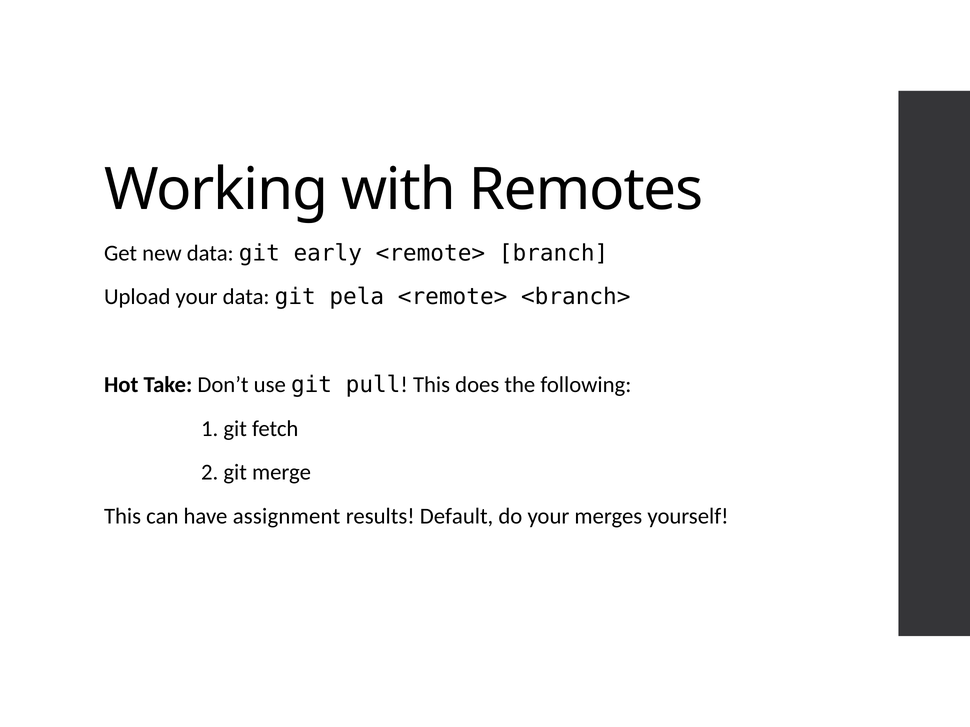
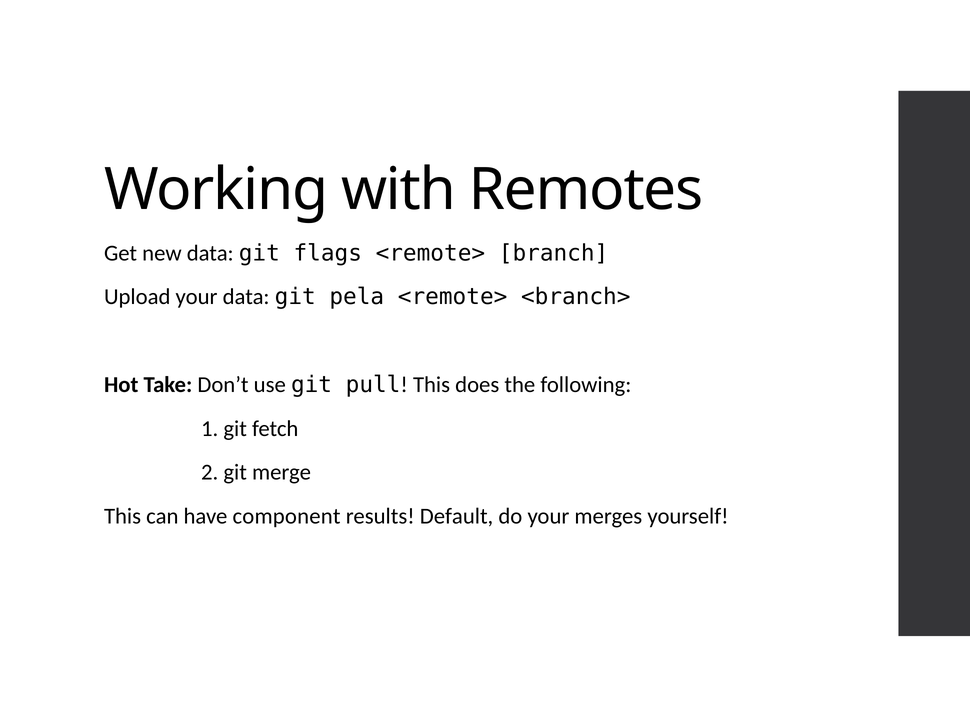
early: early -> flags (328, 253)
assignment: assignment -> component (287, 517)
